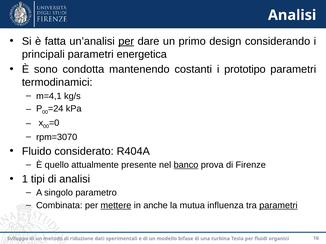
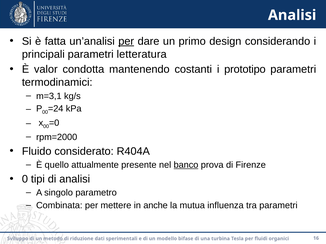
energetica: energetica -> letteratura (142, 54)
sono: sono -> valor (46, 70)
m=4,1: m=4,1 -> m=3,1 (49, 96)
rpm=3070: rpm=3070 -> rpm=2000 (57, 137)
1: 1 -> 0 (25, 179)
mettere underline: present -> none (116, 206)
parametri underline: present -> none (278, 206)
